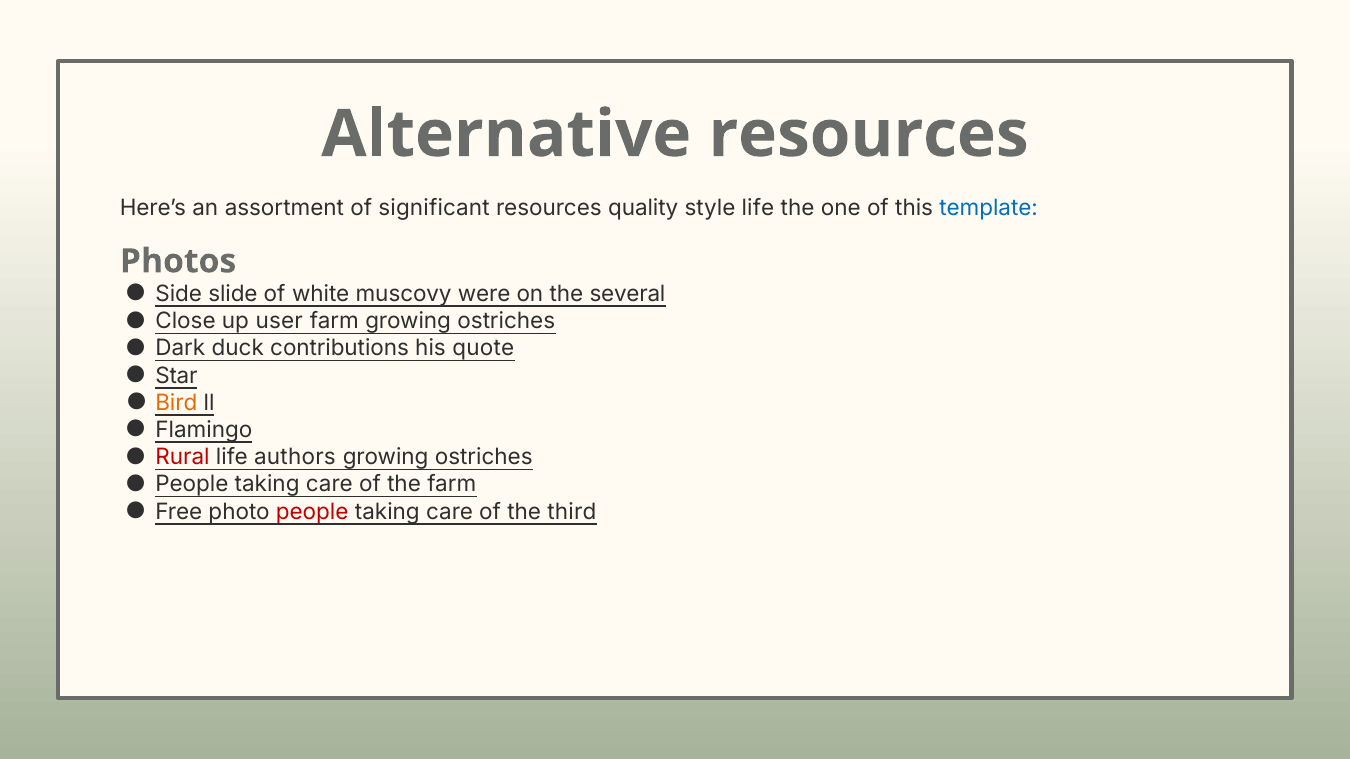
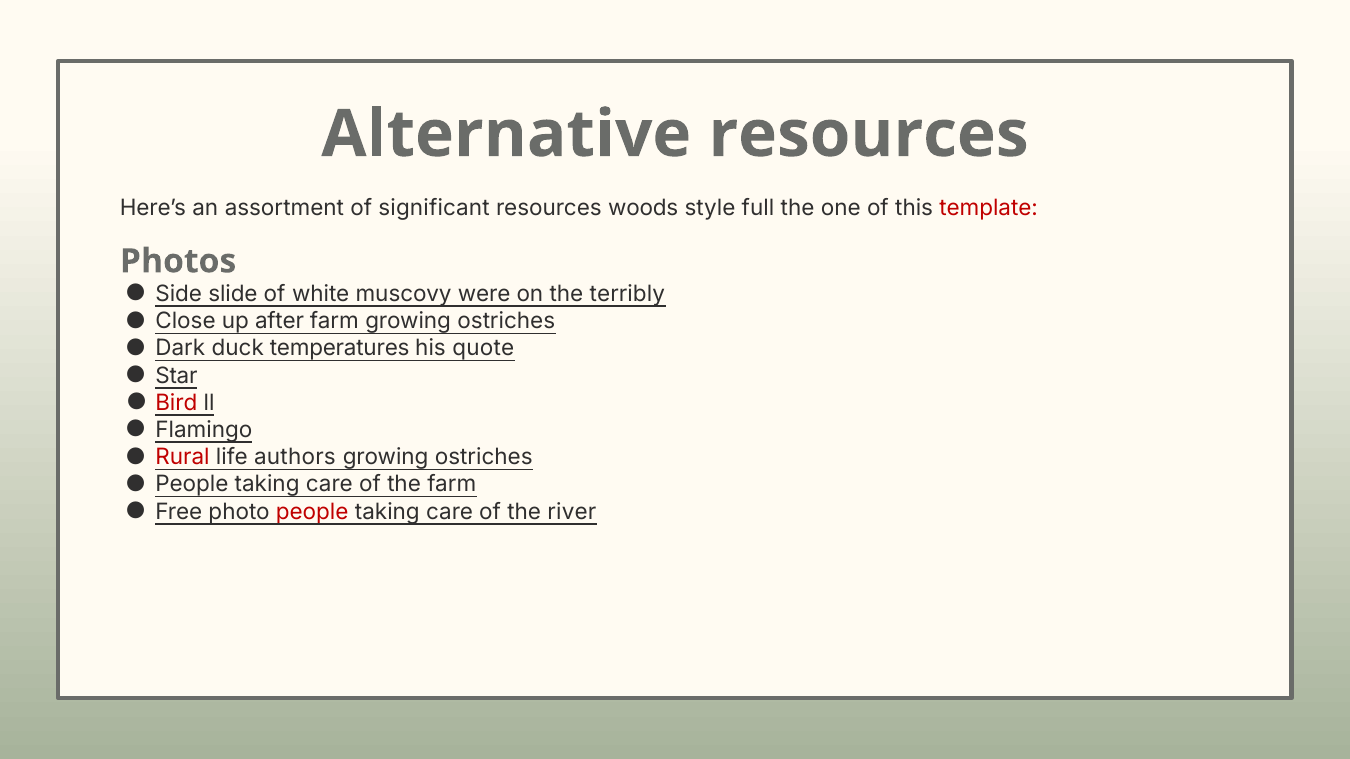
quality: quality -> woods (643, 208)
style life: life -> full (758, 208)
template colour: blue -> red (989, 208)
several: several -> terribly (627, 294)
user: user -> after (279, 322)
contributions: contributions -> temperatures (340, 349)
Bird colour: orange -> red (176, 403)
third: third -> river (572, 512)
